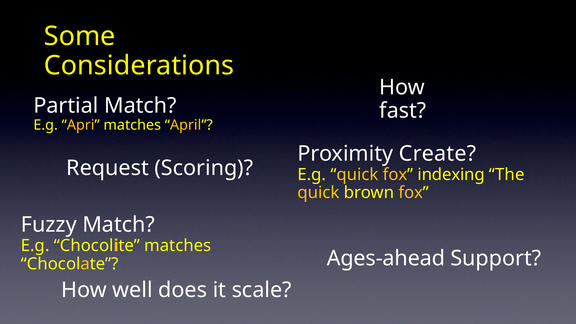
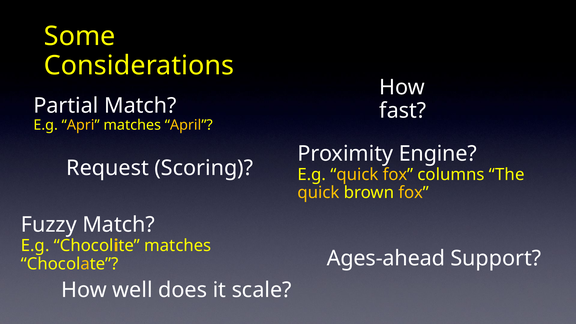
Create: Create -> Engine (438, 154)
indexing: indexing -> columns (451, 175)
